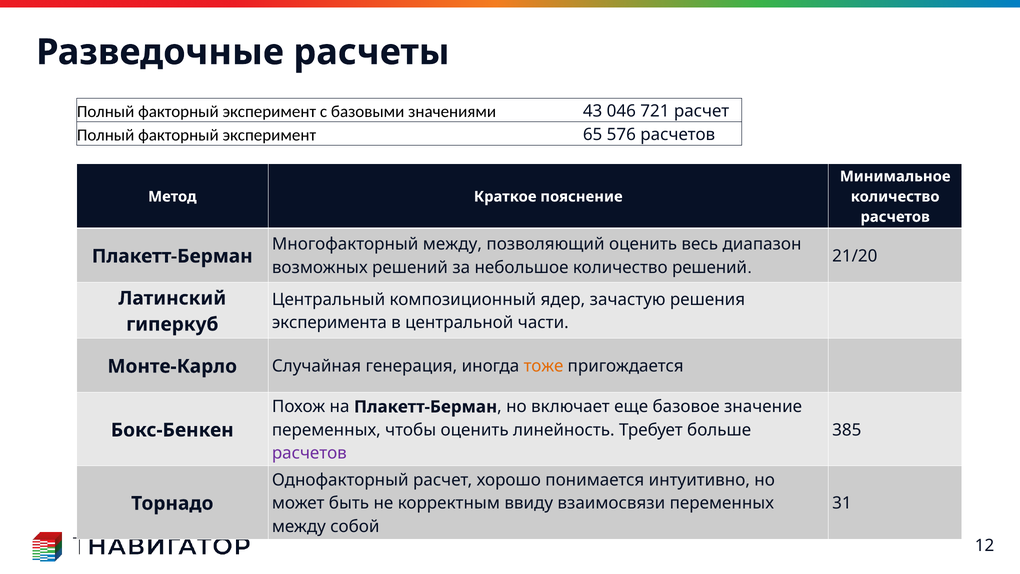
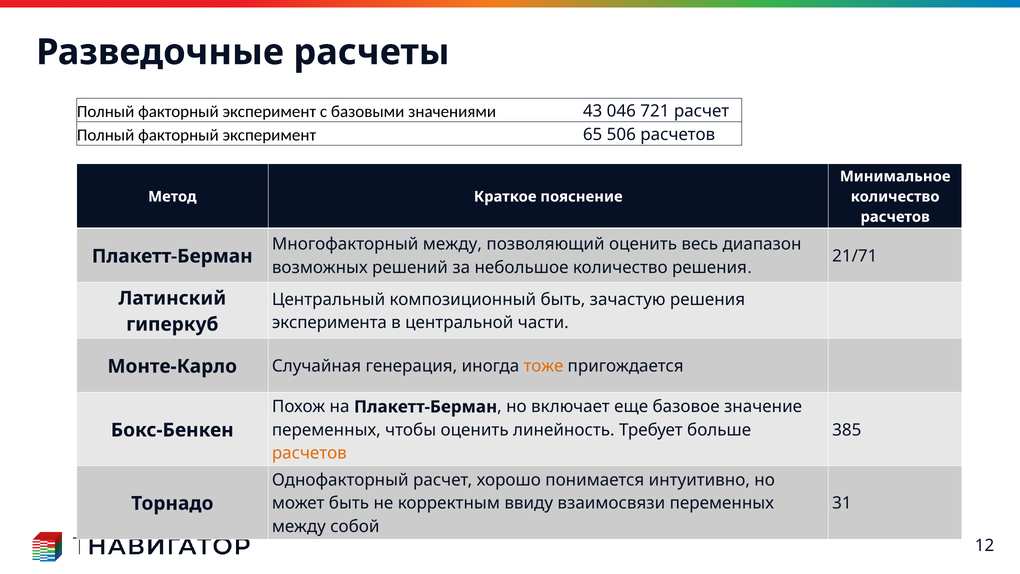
576: 576 -> 506 (621, 135)
21/20: 21/20 -> 21/71 (855, 256)
количество решений: решений -> решения (709, 268)
композиционный ядер: ядер -> быть (563, 300)
расчетов colour: purple -> orange (309, 453)
